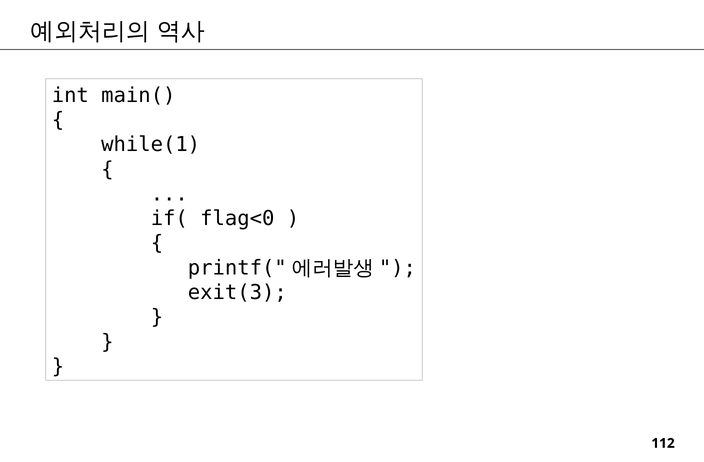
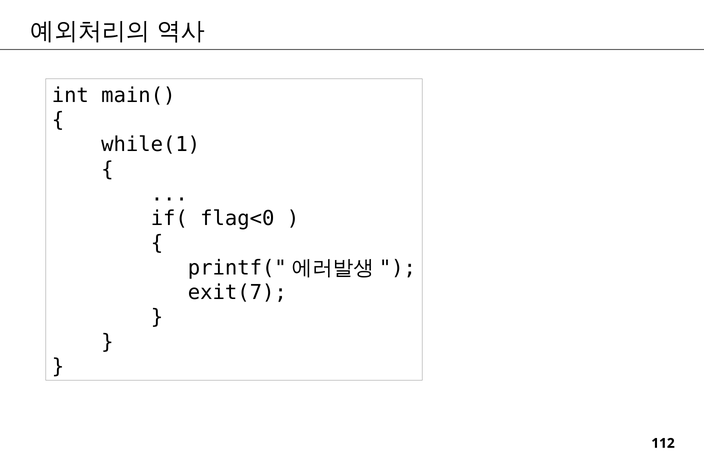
exit(3: exit(3 -> exit(7 (237, 293)
